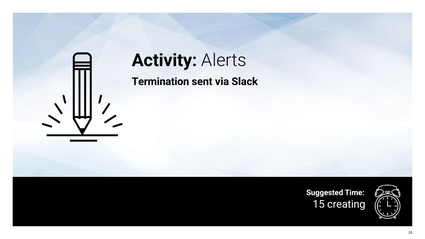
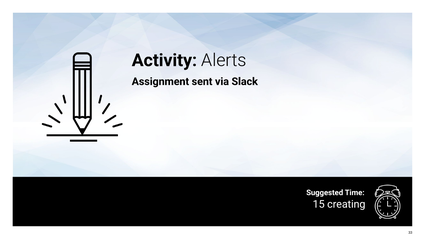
Termination: Termination -> Assignment (160, 82)
